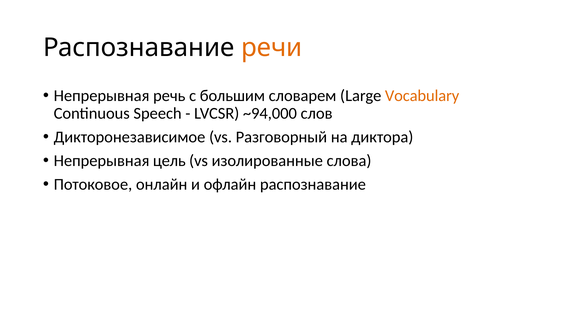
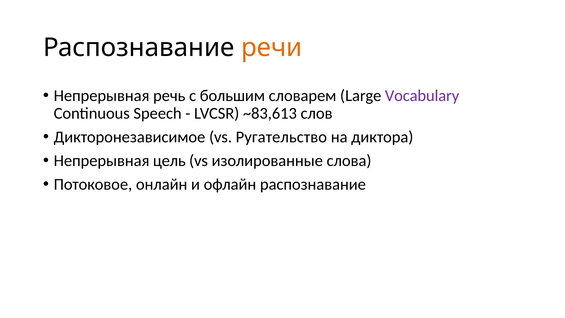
Vocabulary colour: orange -> purple (422, 96)
~94,000: ~94,000 -> ~83,613 (270, 113)
Разговорный: Разговорный -> Ругательство (281, 137)
